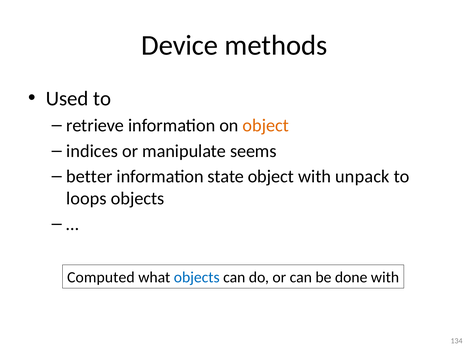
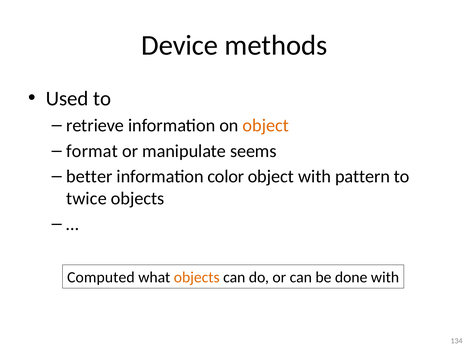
indices: indices -> format (92, 151)
state: state -> color (226, 176)
unpack: unpack -> pattern (363, 176)
loops: loops -> twice (87, 198)
objects colour: blue -> orange (197, 277)
